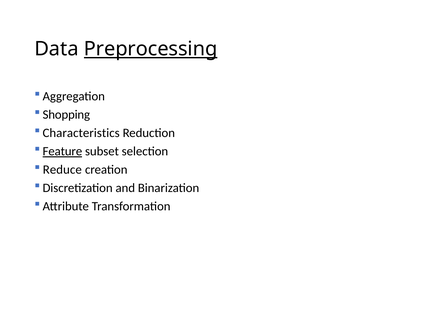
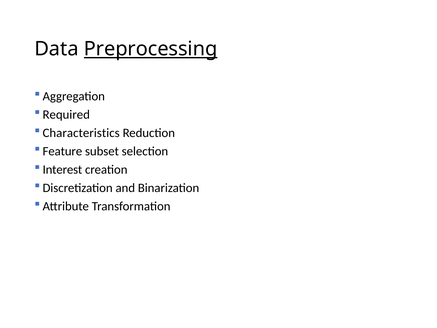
Shopping: Shopping -> Required (66, 115)
Feature underline: present -> none (62, 151)
Reduce: Reduce -> Interest (62, 170)
